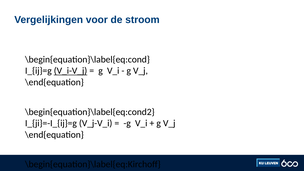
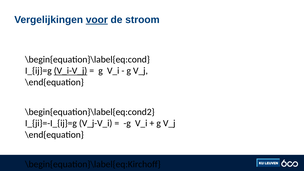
voor underline: none -> present (97, 20)
